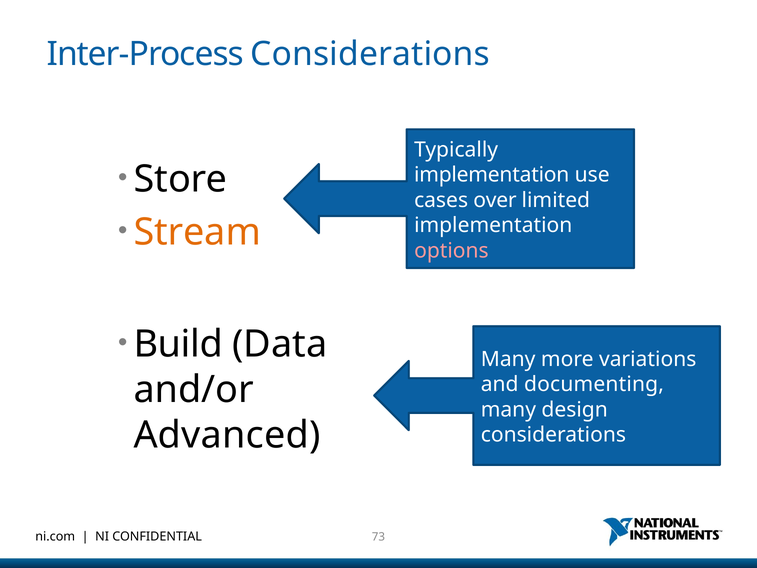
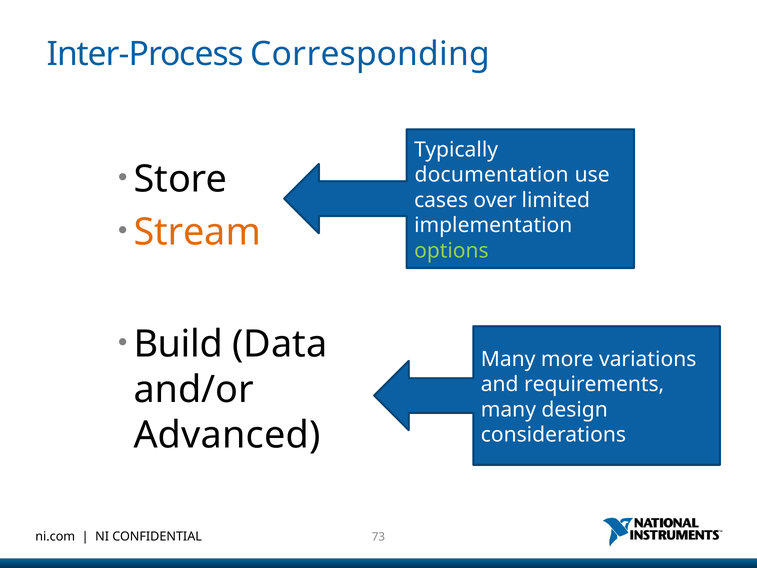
Inter-Process Considerations: Considerations -> Corresponding (370, 54)
implementation: implementation -> documentation (492, 175)
options colour: pink -> light green (451, 250)
documenting: documenting -> requirements (594, 384)
